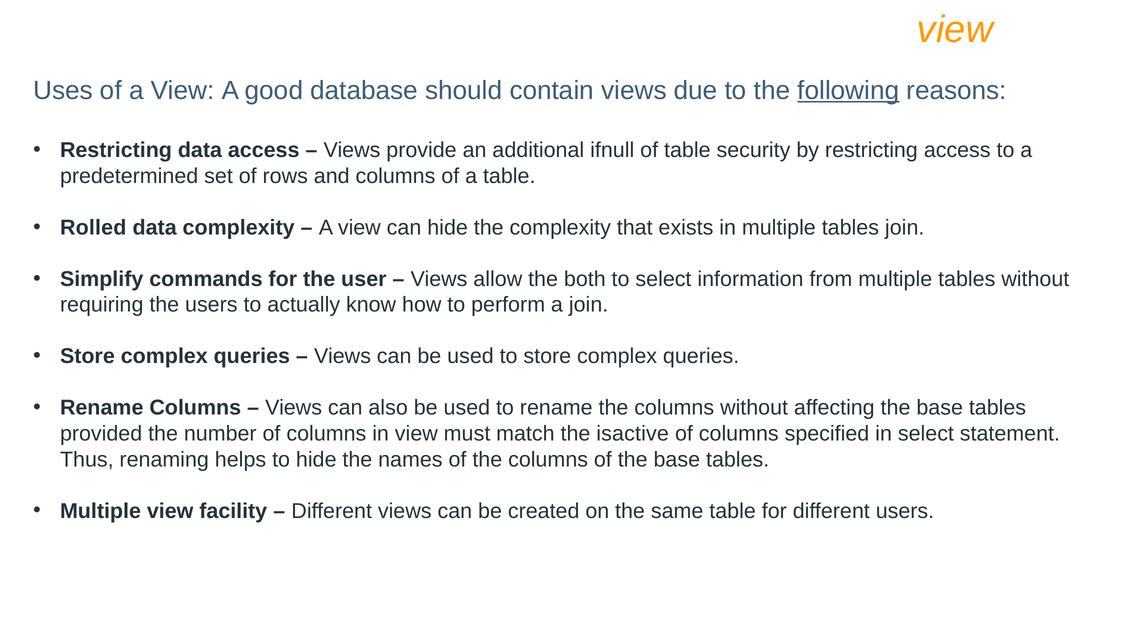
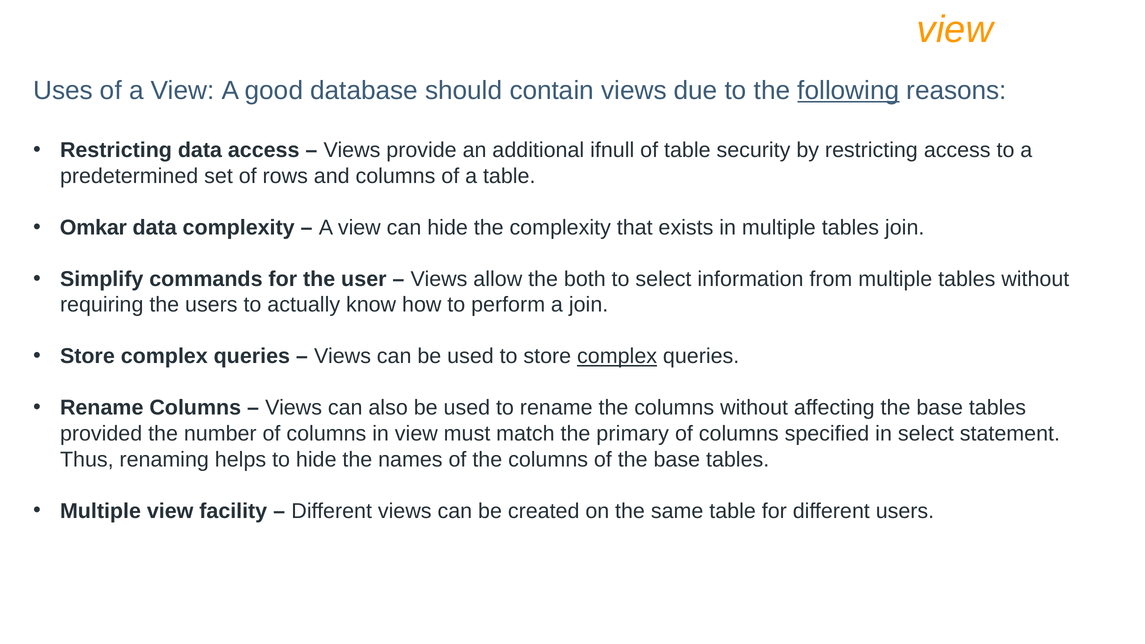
Rolled: Rolled -> Omkar (93, 228)
complex underline: none -> present (617, 356)
isactive: isactive -> primary (633, 434)
